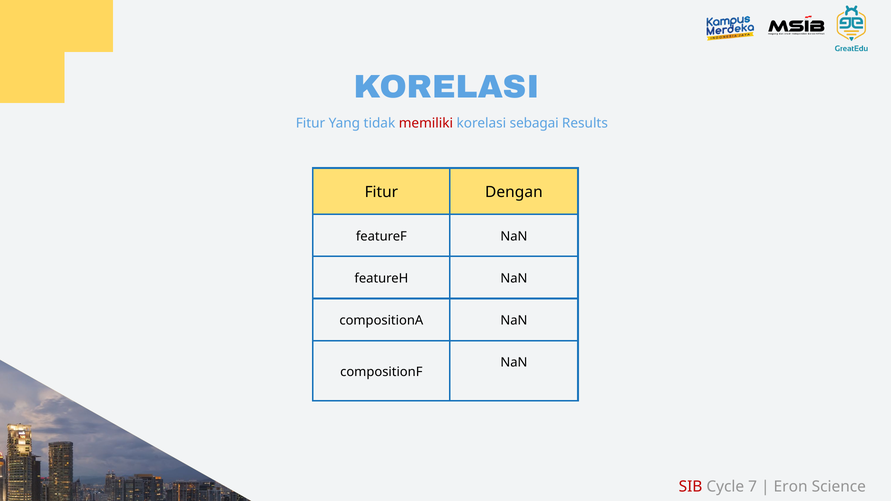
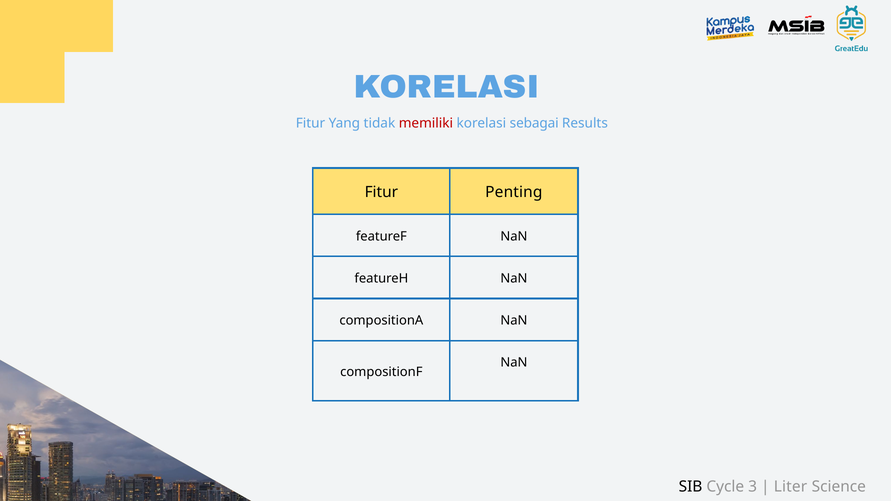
Dengan: Dengan -> Penting (514, 192)
SIB colour: red -> black (691, 487)
7: 7 -> 3 (753, 487)
Eron: Eron -> Liter (791, 487)
